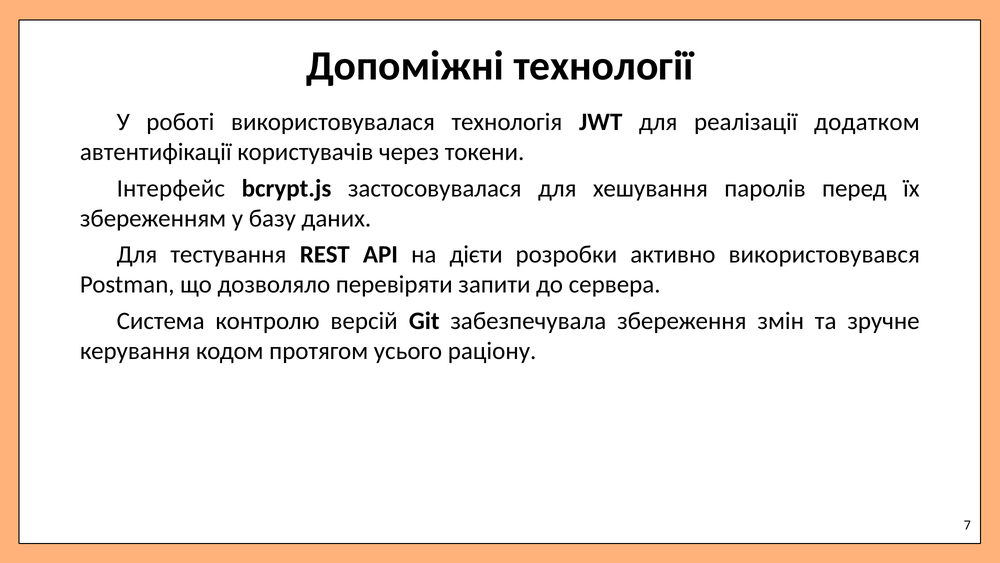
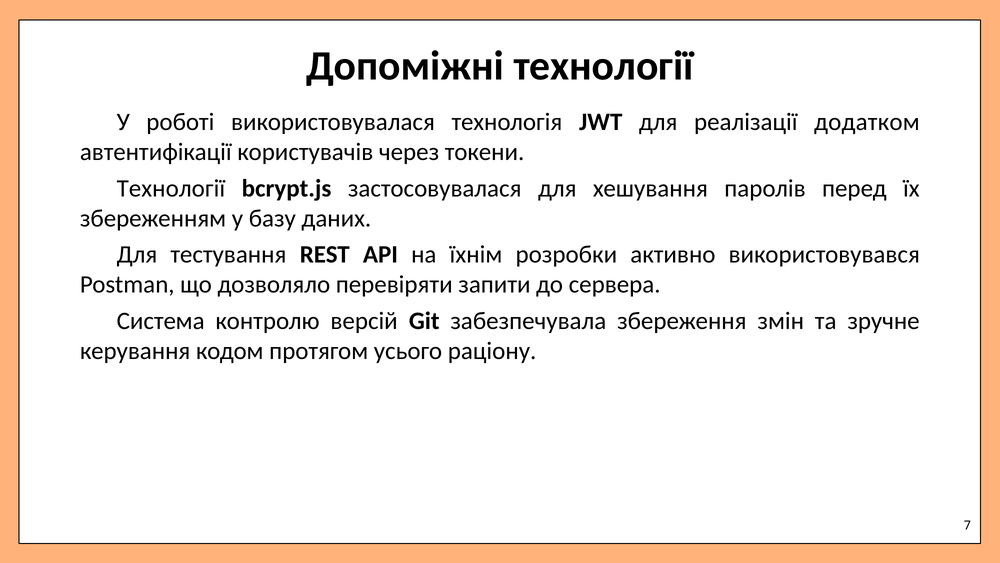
Інтерфейс: Інтерфейс -> Технології (171, 188)
дієти: дієти -> їхнім (476, 254)
